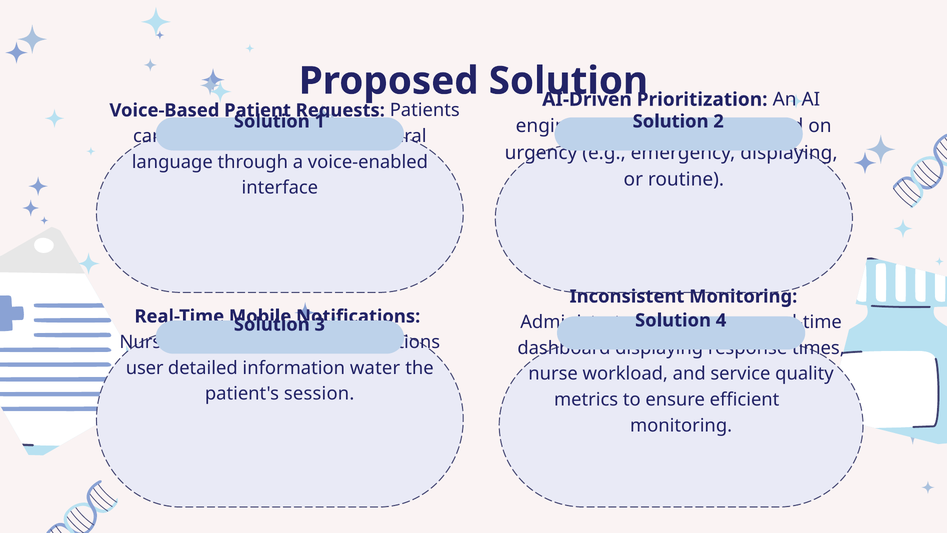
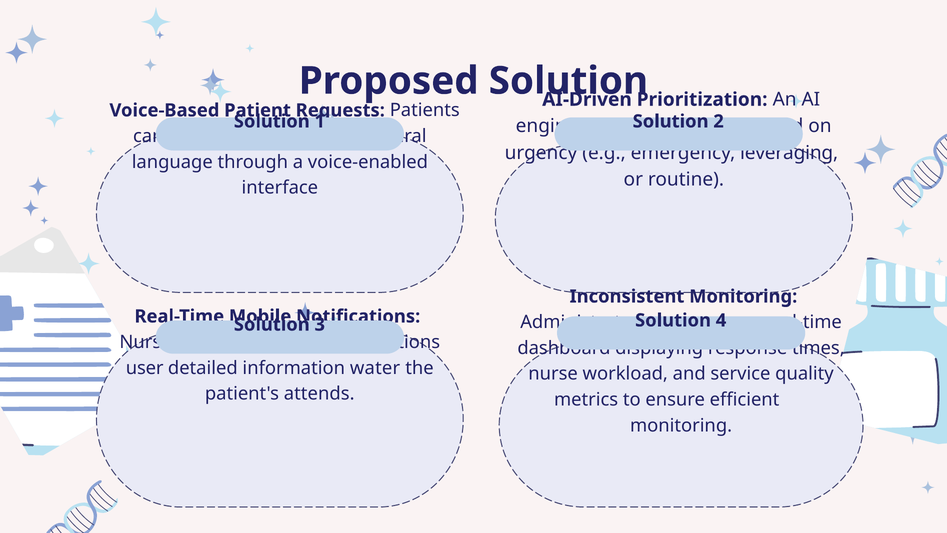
displaying: displaying -> leveraging (789, 153)
session: session -> attends (319, 394)
